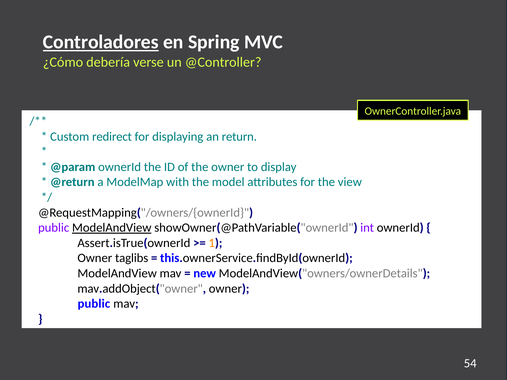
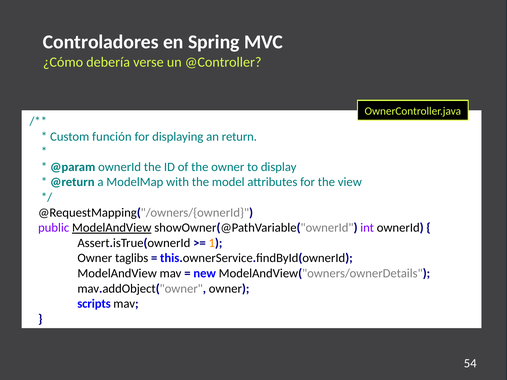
Controladores underline: present -> none (101, 42)
redirect: redirect -> función (112, 137)
public: public -> scripts (94, 304)
